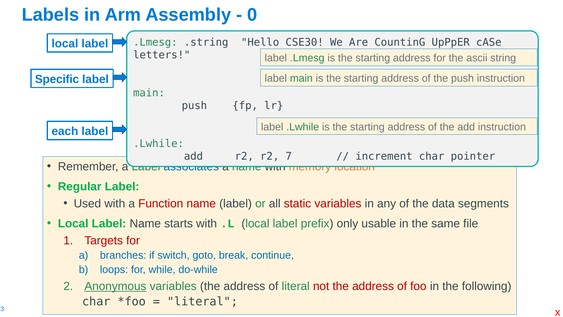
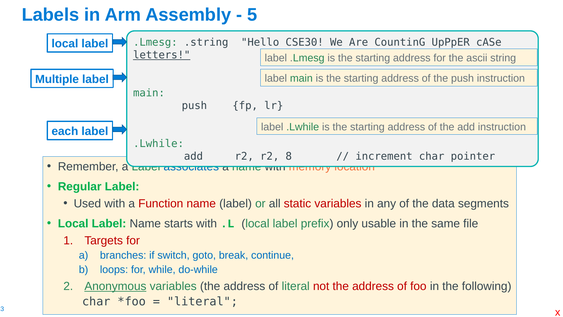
0: 0 -> 5 (252, 15)
letters underline: none -> present (162, 55)
Specific: Specific -> Multiple (57, 79)
7: 7 -> 8 (289, 156)
